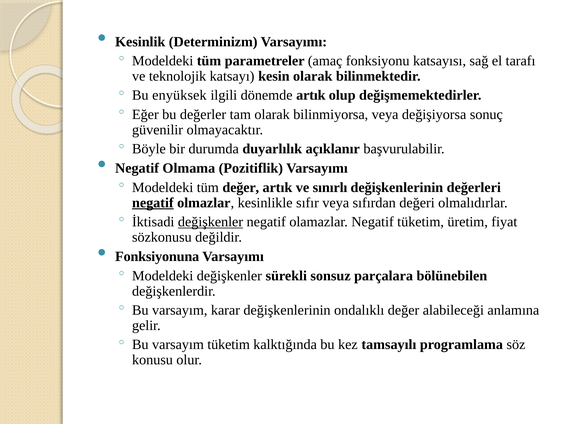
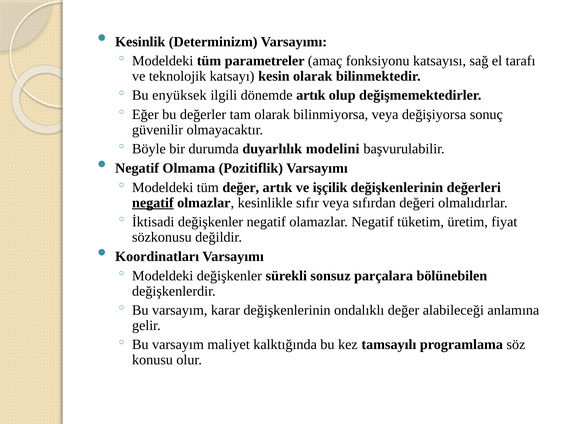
açıklanır: açıklanır -> modelini (333, 149)
sınırlı: sınırlı -> işçilik (330, 188)
değişkenler underline: present -> none (211, 222)
Fonksiyonuna: Fonksiyonuna -> Koordinatları (157, 257)
varsayım tüketim: tüketim -> maliyet (229, 345)
